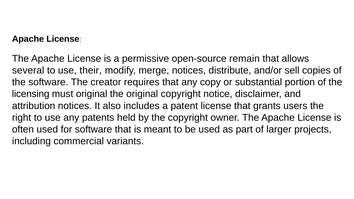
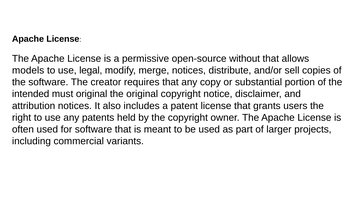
remain: remain -> without (245, 59)
several: several -> models (28, 70)
their: their -> legal (91, 70)
licensing: licensing -> intended (31, 94)
